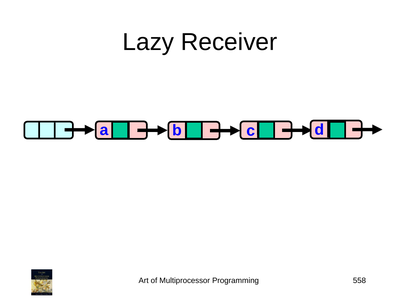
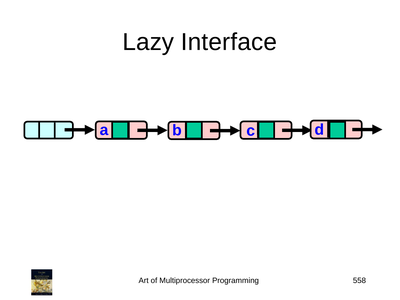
Receiver: Receiver -> Interface (229, 42)
